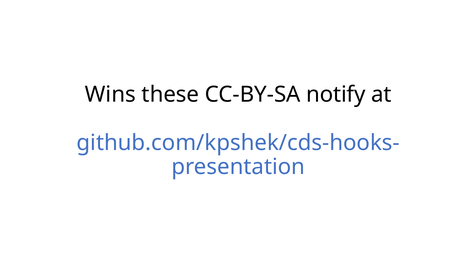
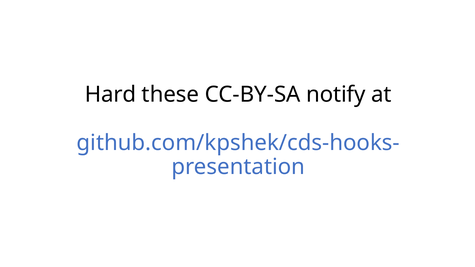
Wins: Wins -> Hard (110, 95)
